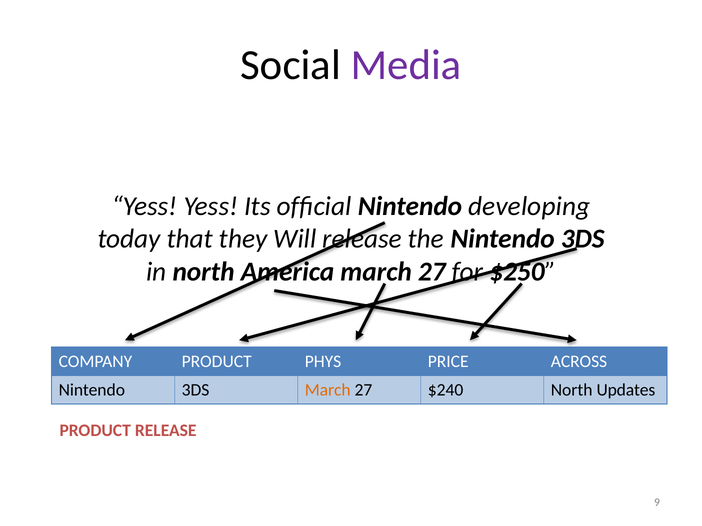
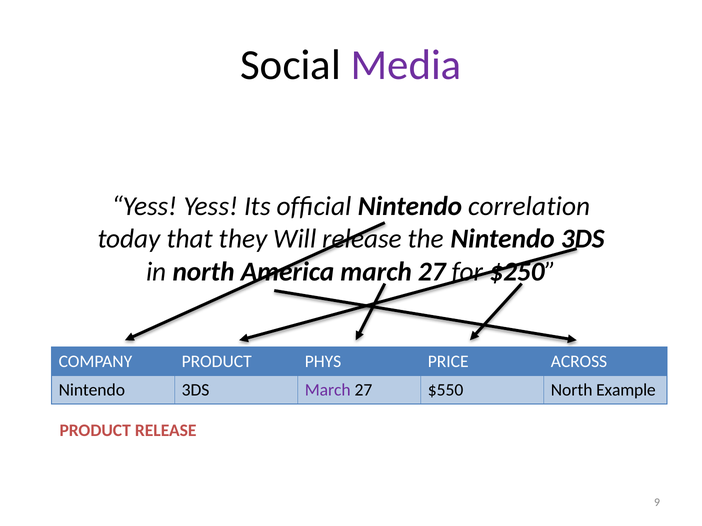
developing: developing -> correlation (529, 206)
March colour: orange -> purple (328, 390)
$240: $240 -> $550 (446, 390)
Updates: Updates -> Example (626, 390)
